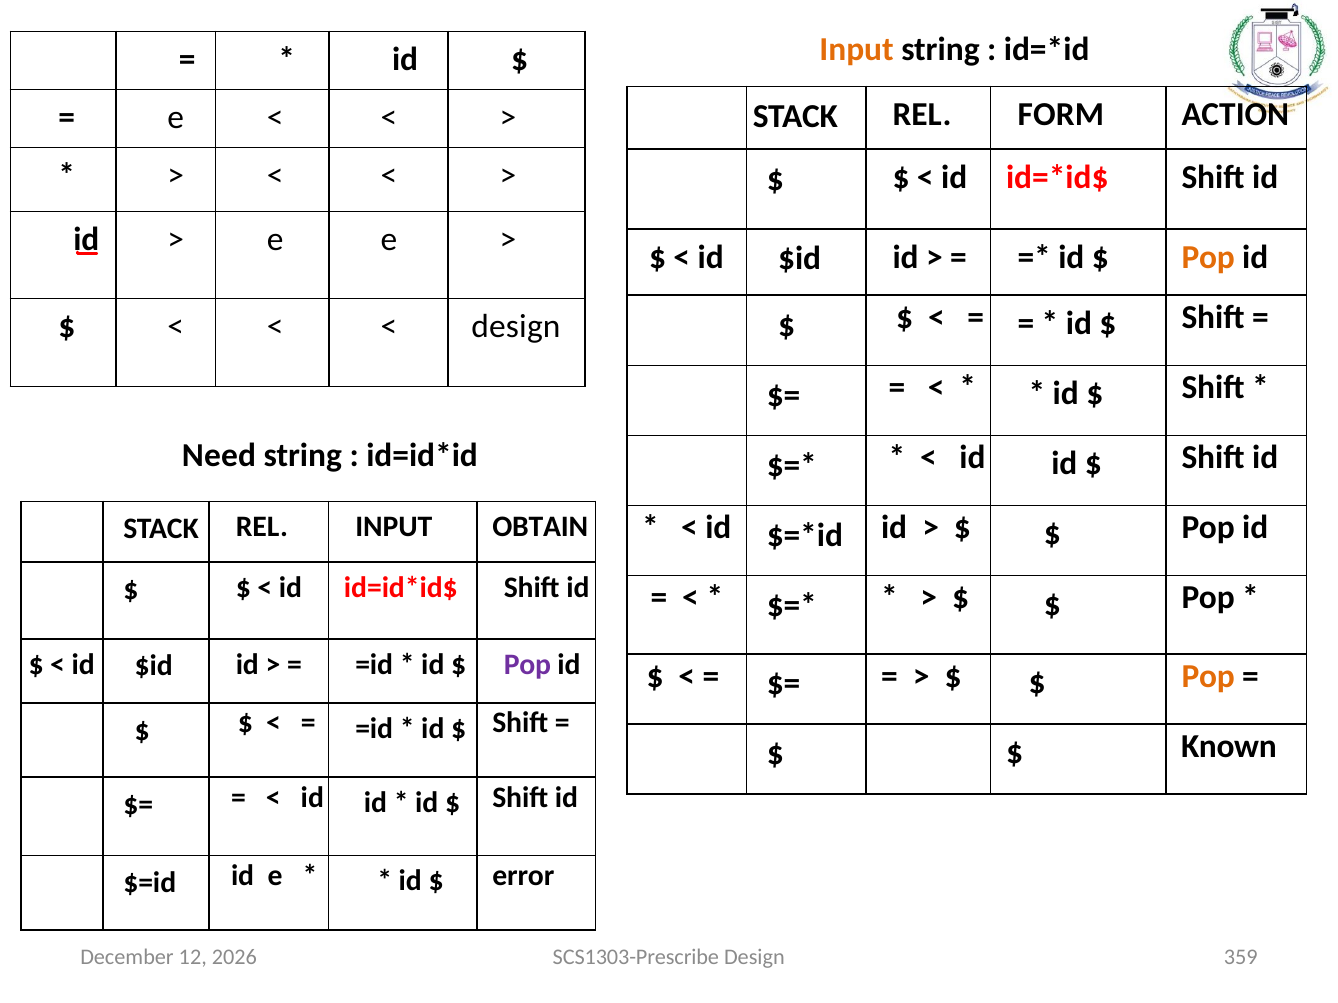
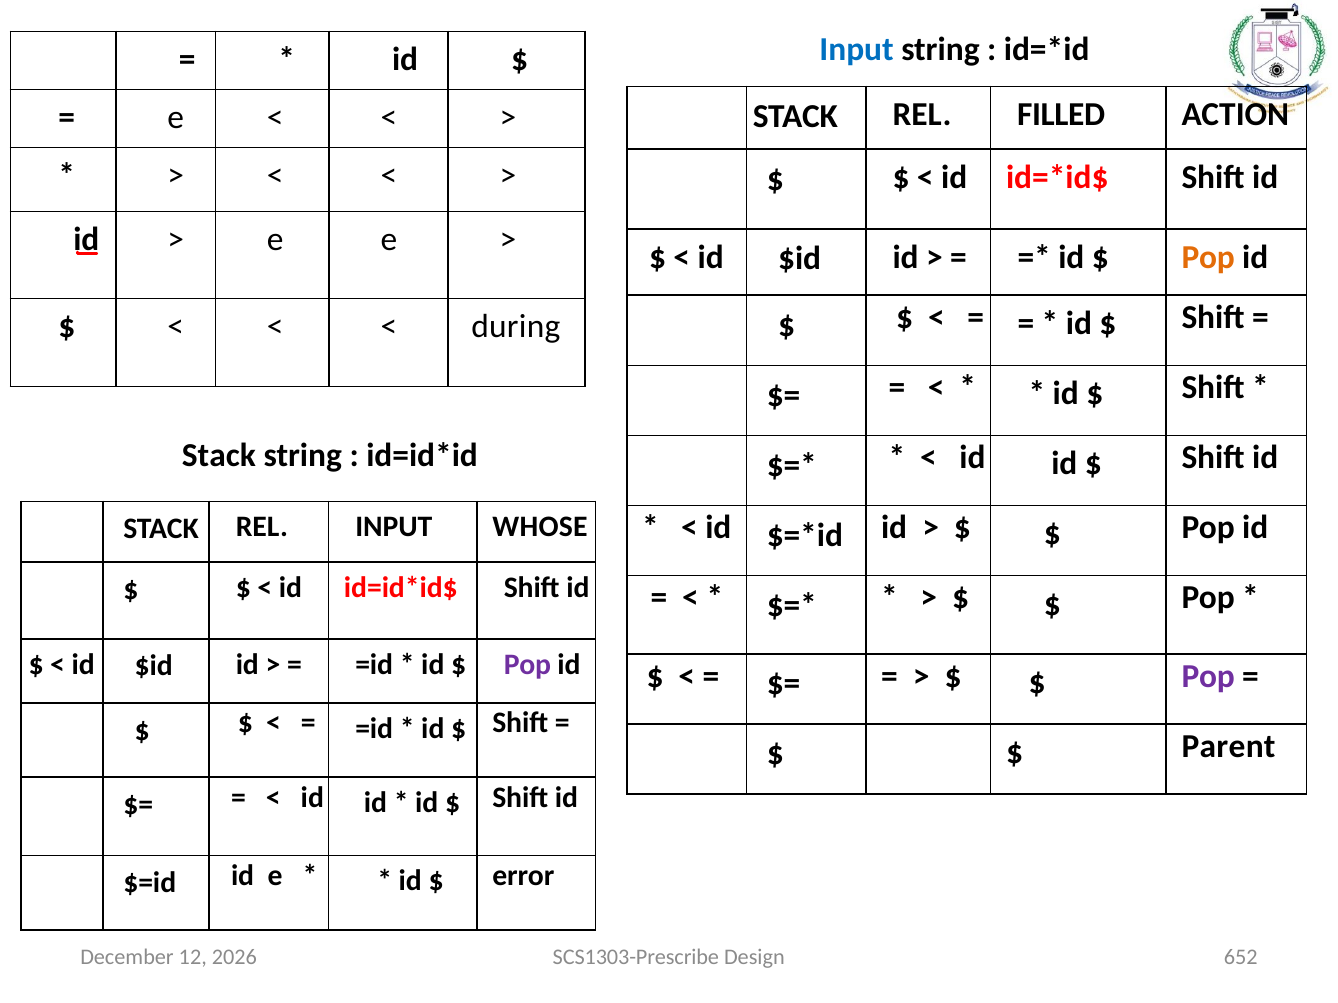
Input colour: orange -> blue (857, 50)
FORM: FORM -> FILLED (1061, 115)
design: design -> during (516, 327)
Need: Need -> Stack (219, 456)
OBTAIN: OBTAIN -> WHOSE (540, 527)
Pop colour: orange -> purple (1208, 676)
Known: Known -> Parent (1229, 747)
359: 359 -> 652 (1241, 958)
